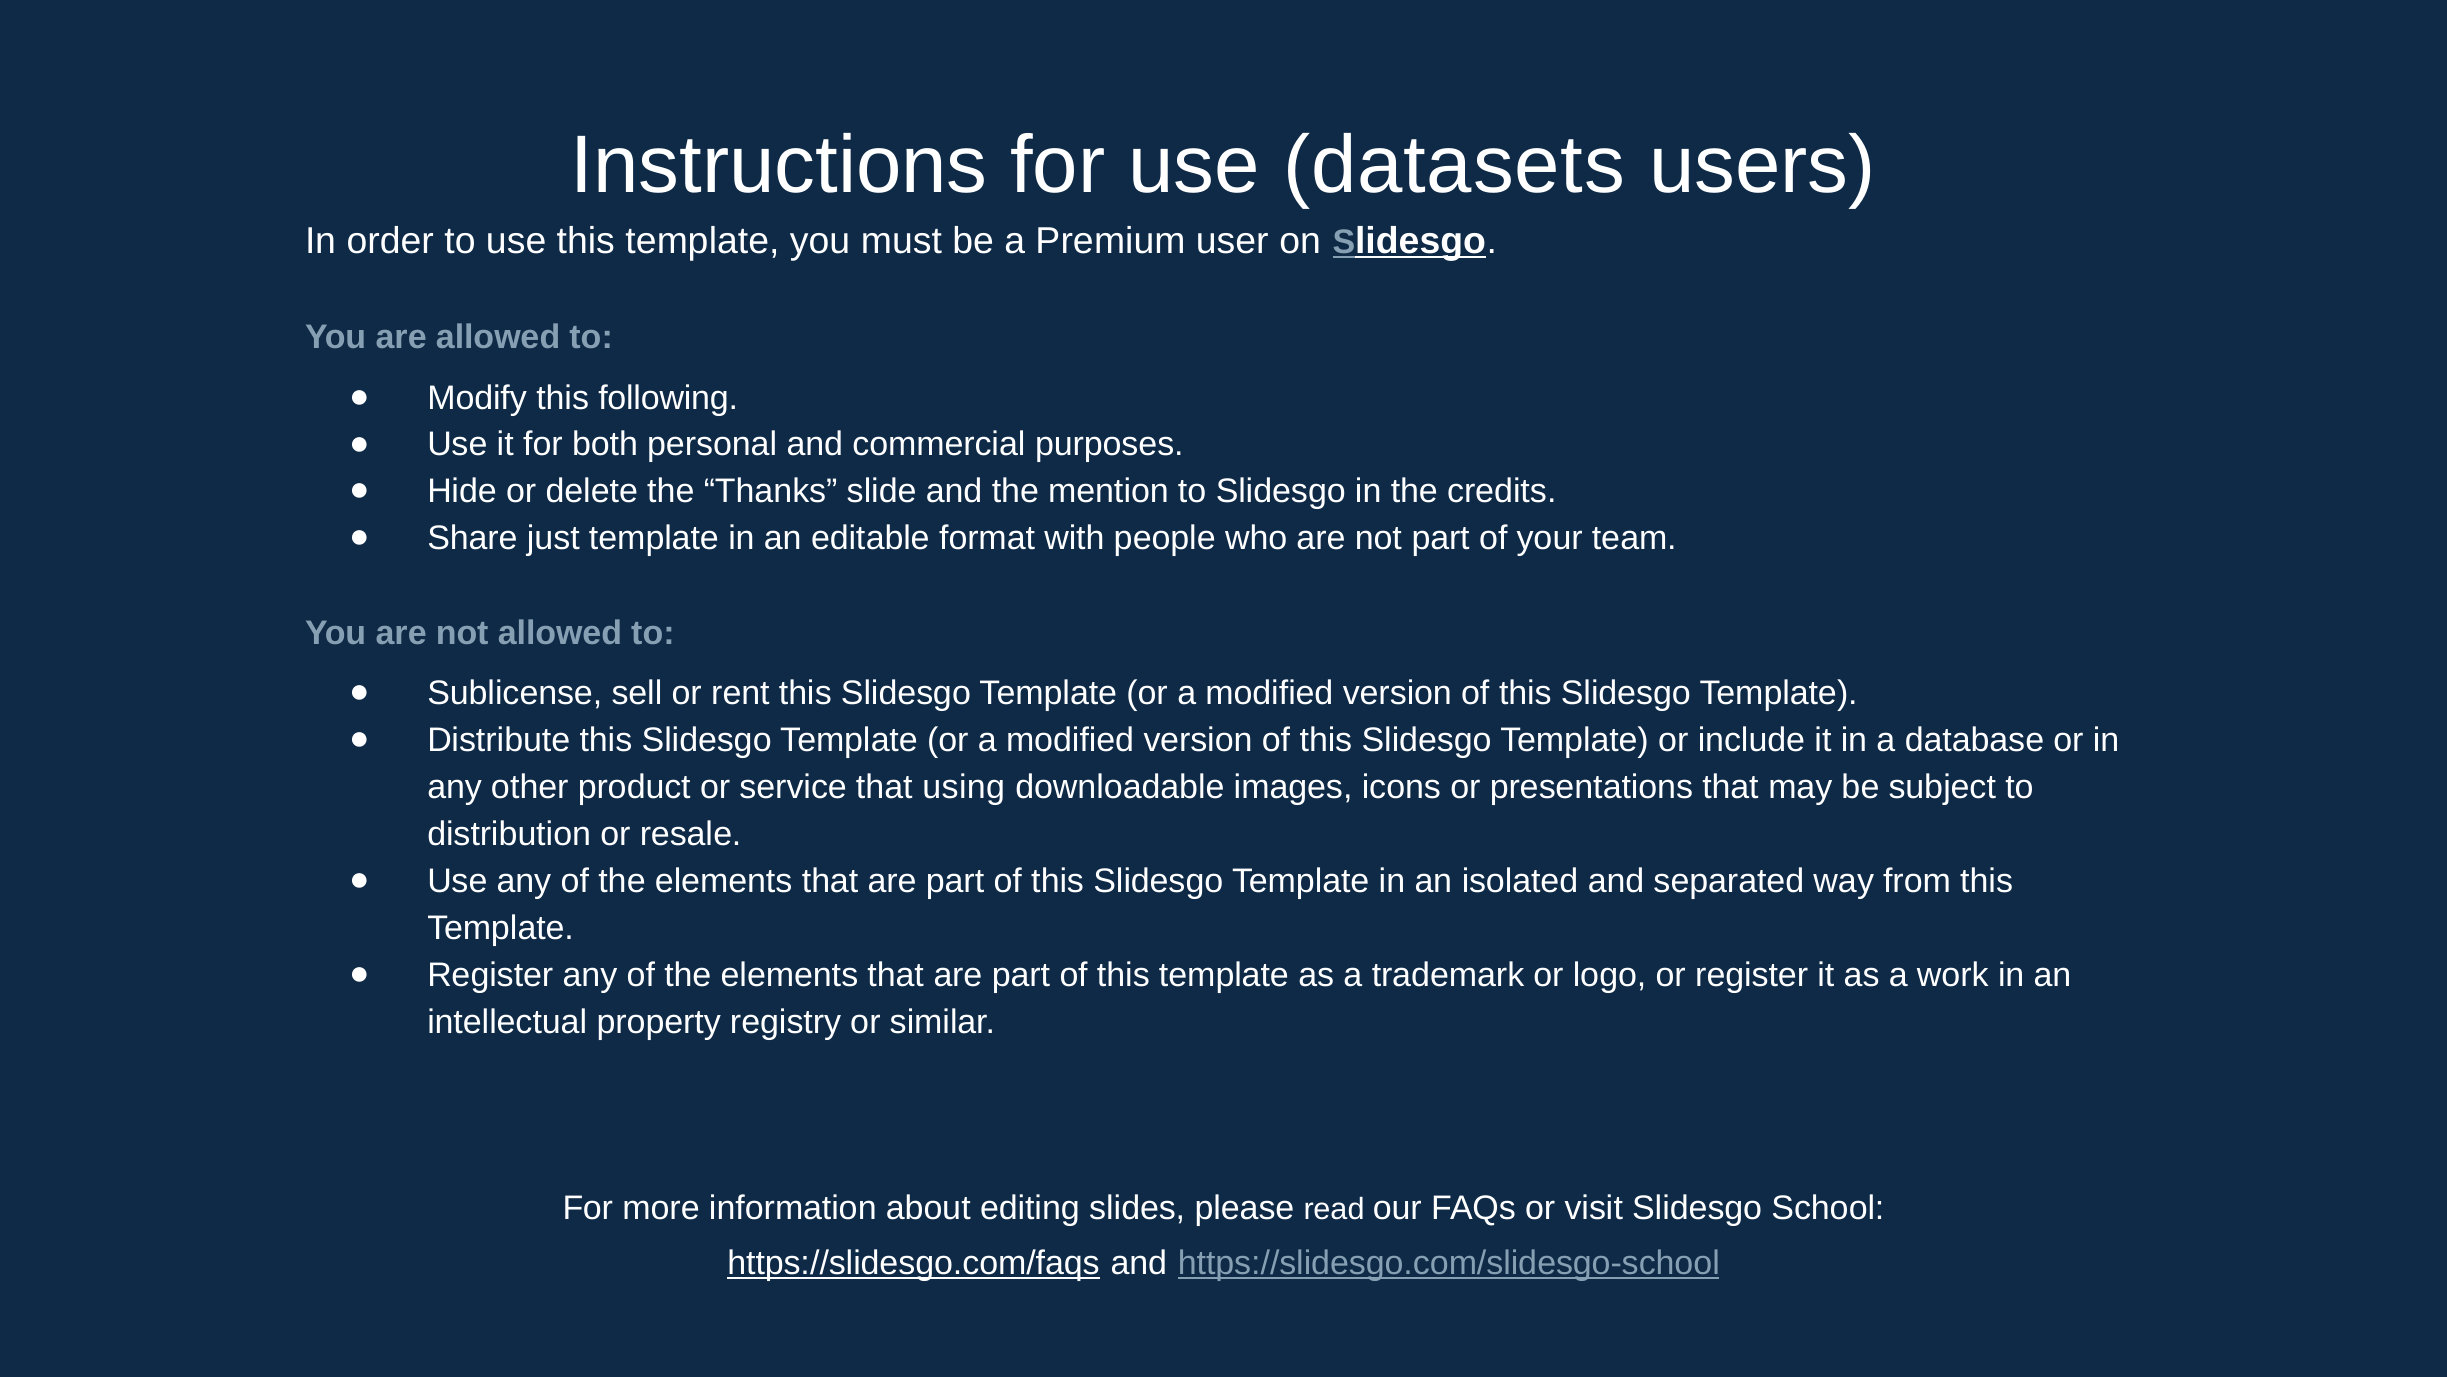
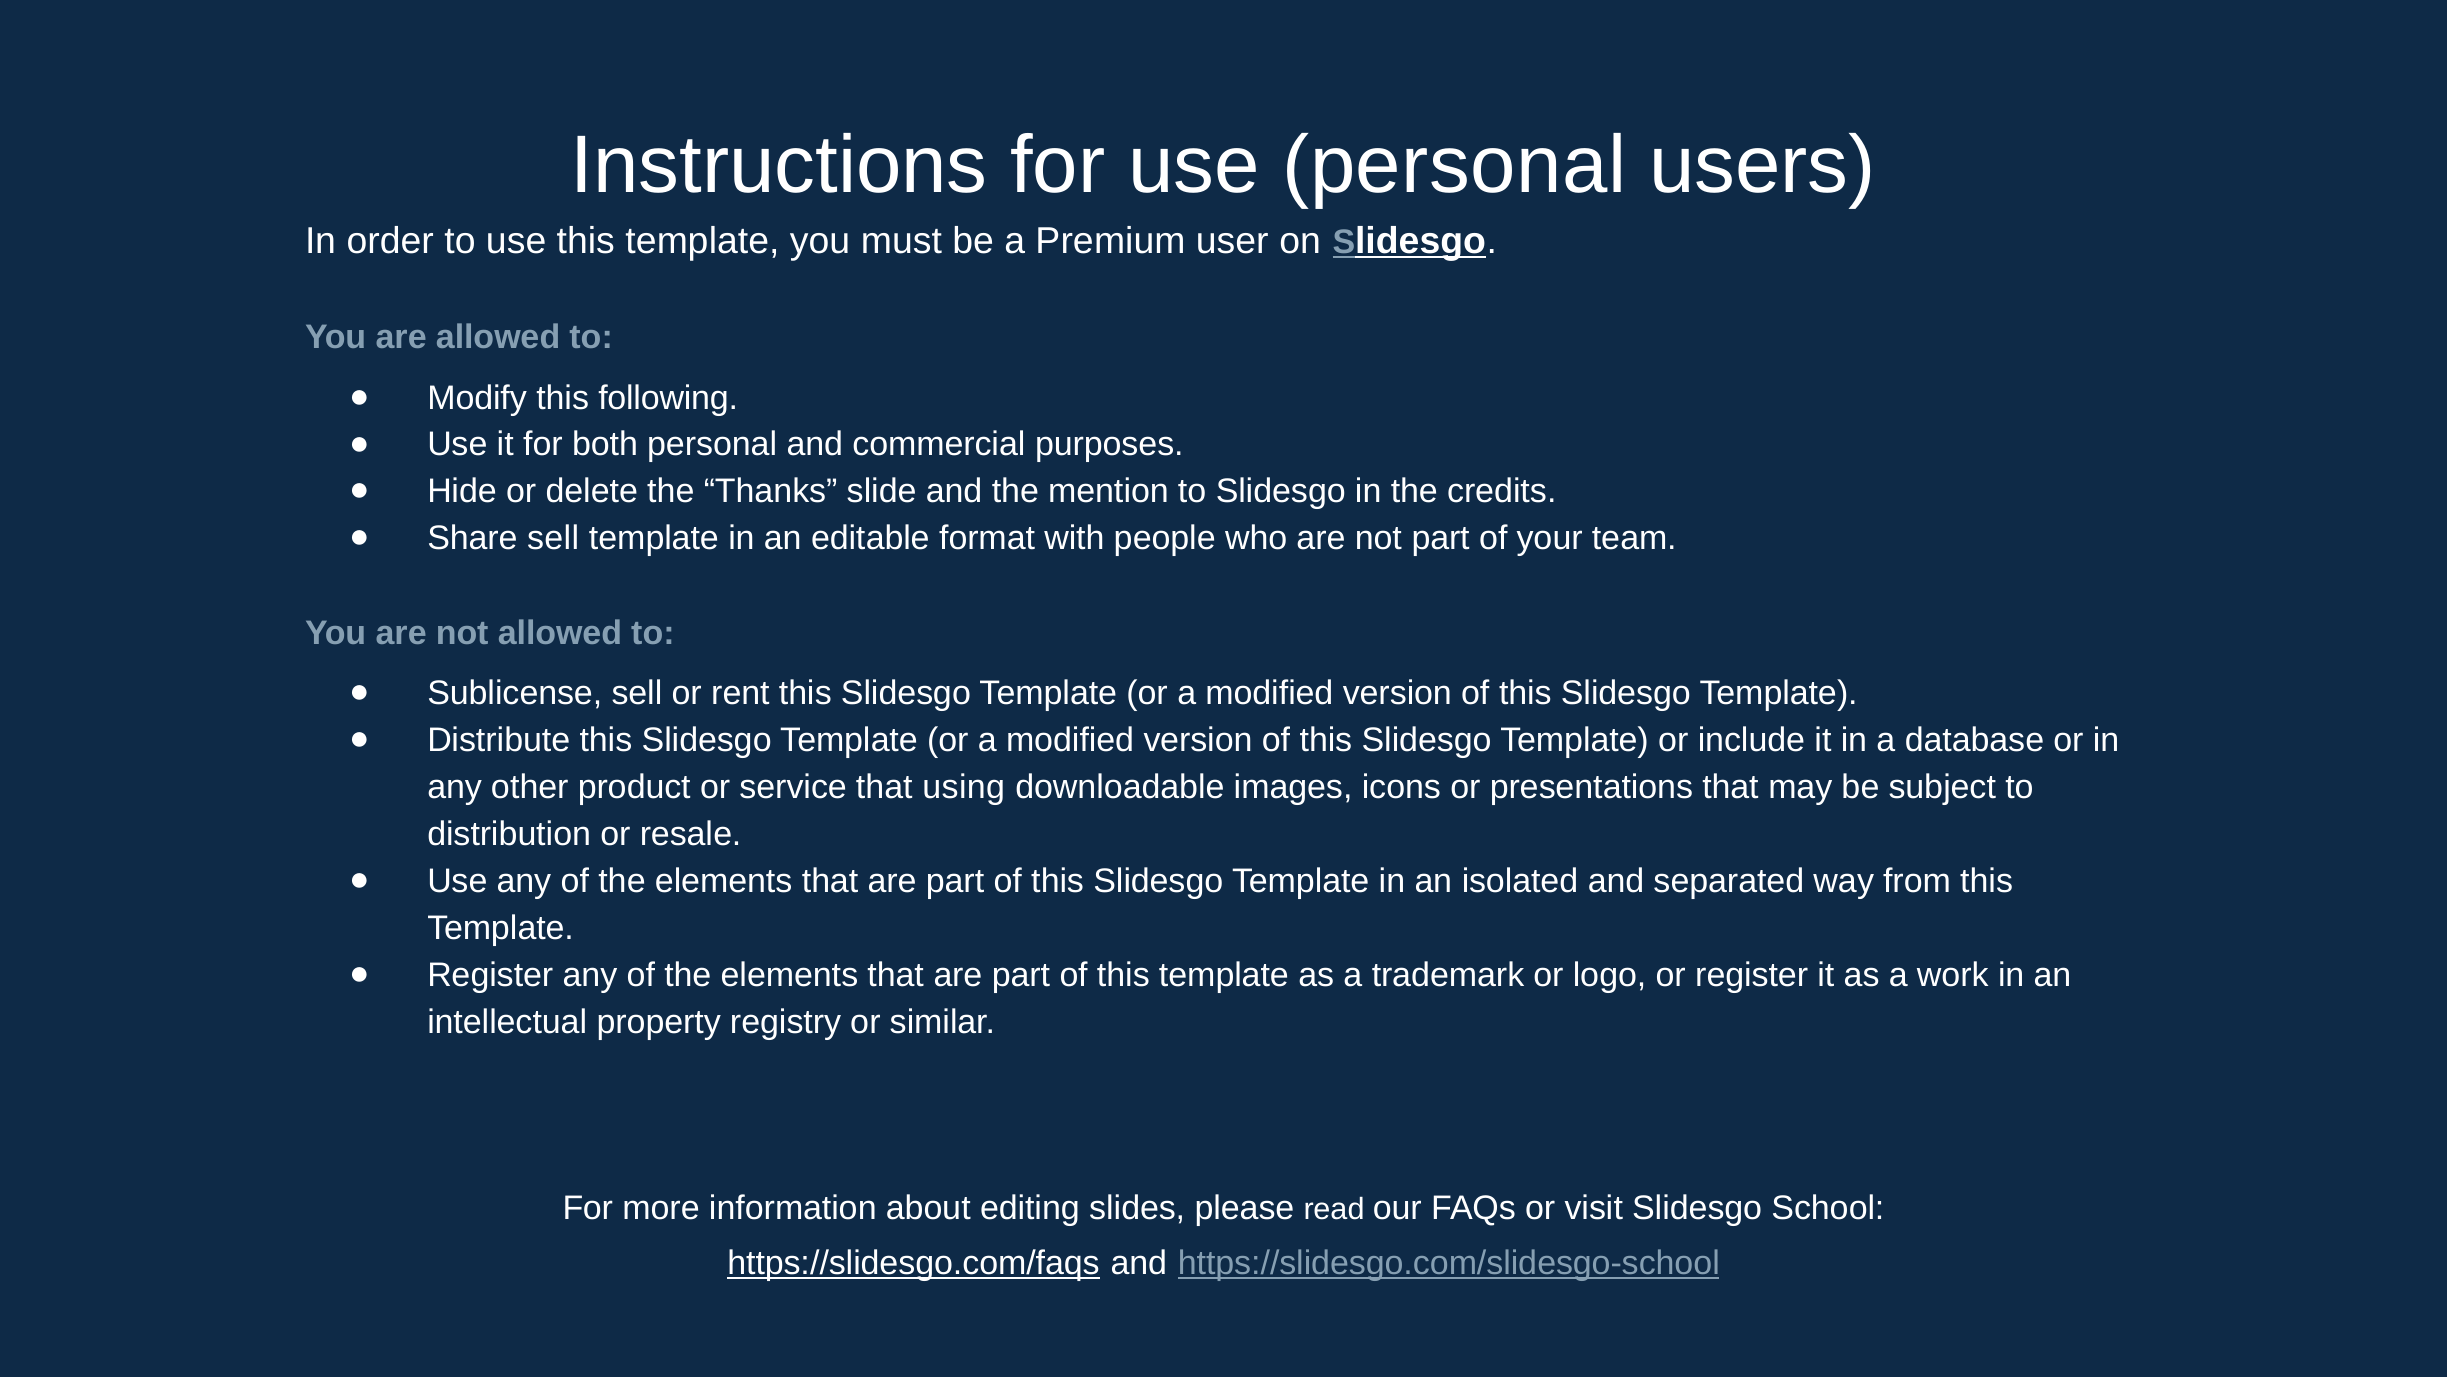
use datasets: datasets -> personal (1454, 166)
Share just: just -> sell (553, 538)
